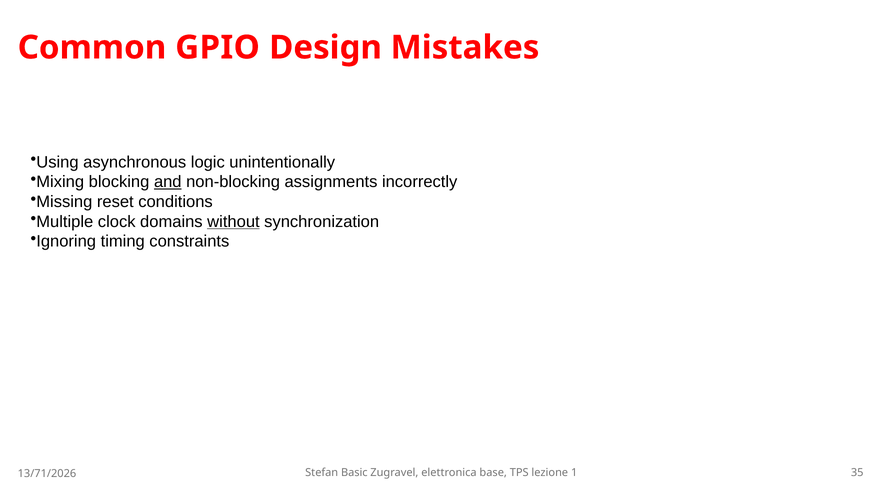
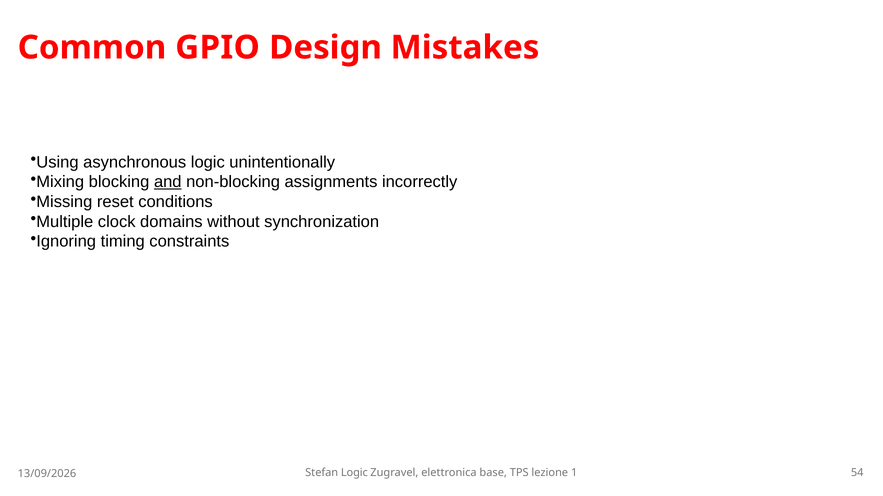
without underline: present -> none (233, 222)
Stefan Basic: Basic -> Logic (354, 473)
35: 35 -> 54 (857, 473)
13/71/2026: 13/71/2026 -> 13/09/2026 (47, 474)
